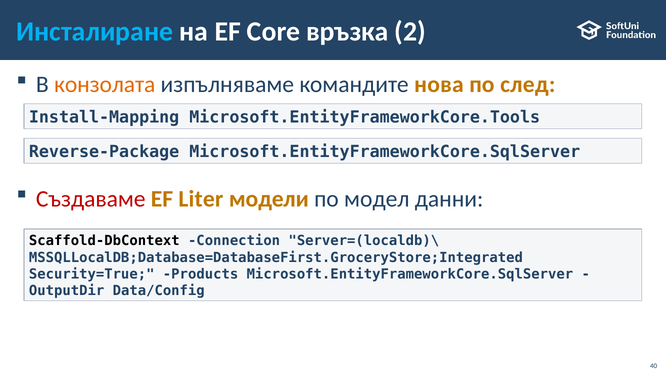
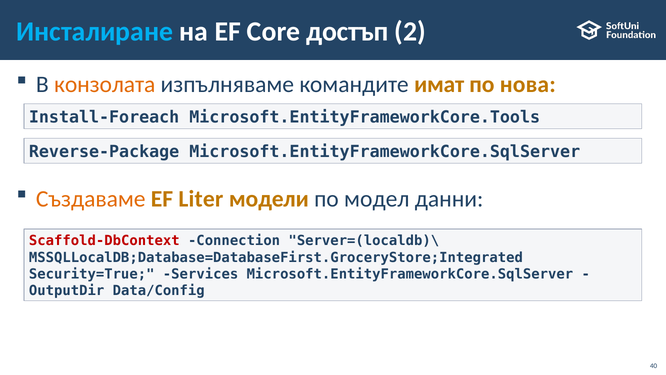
връзка: връзка -> достъп (347, 32)
нова: нова -> имат (439, 85)
след: след -> нова (528, 85)
Install-Mapping: Install-Mapping -> Install-Foreach (104, 117)
Създаваме colour: red -> orange (91, 199)
Scaffold-DbContext colour: black -> red (104, 241)
Products: Products -> Services (201, 274)
